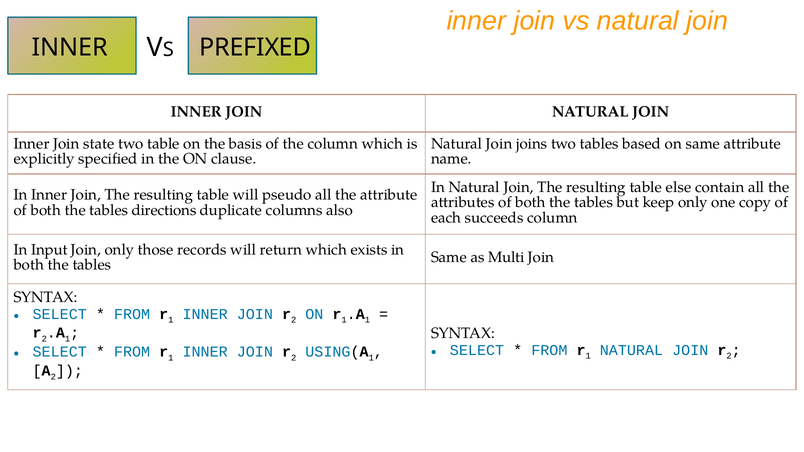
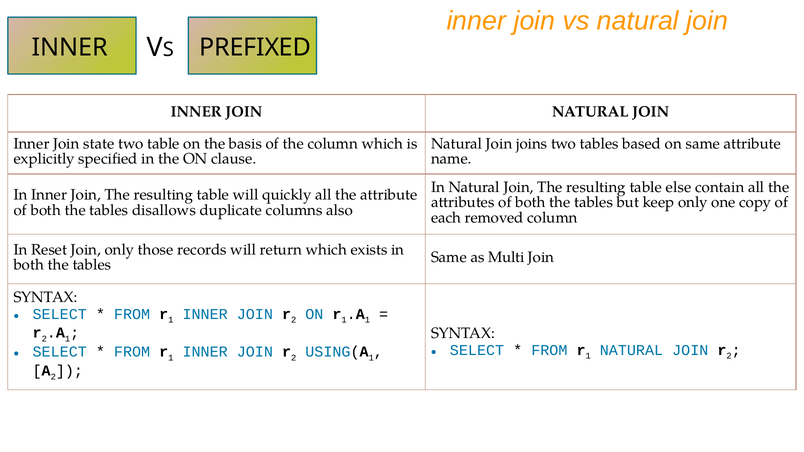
pseudo: pseudo -> quickly (287, 195)
directions: directions -> disallows (164, 210)
succeeds: succeeds -> removed (494, 218)
Input: Input -> Reset (49, 250)
